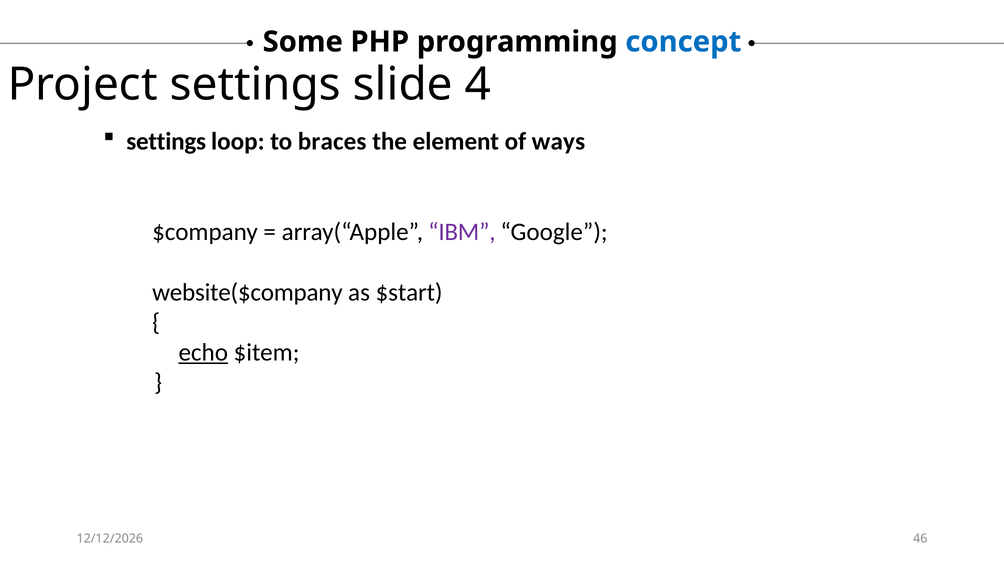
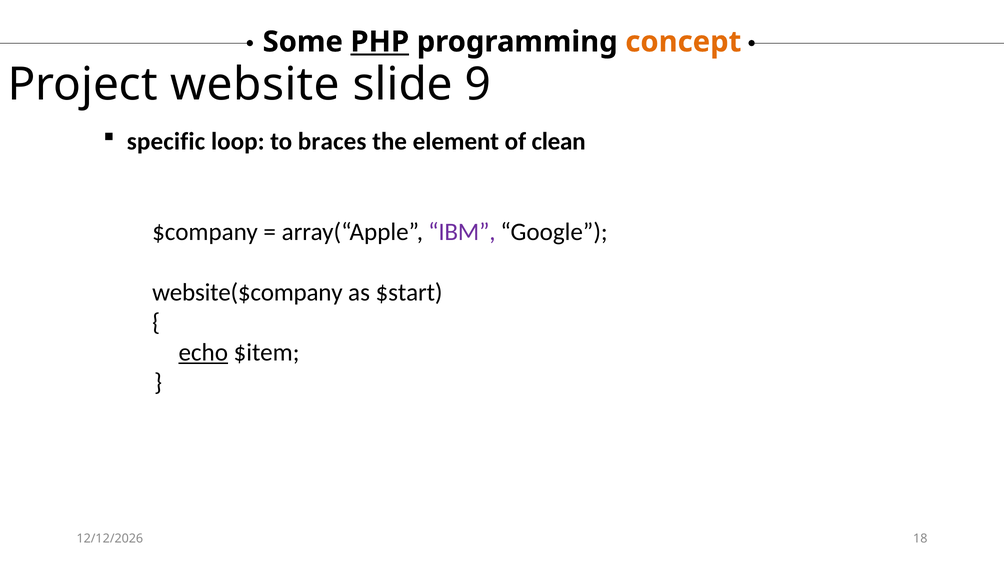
PHP underline: none -> present (380, 42)
concept colour: blue -> orange (683, 42)
Project settings: settings -> website (255, 84)
4: 4 -> 9 (478, 84)
settings: settings -> specific (166, 142)
ways: ways -> clean (559, 142)
46: 46 -> 18 (920, 538)
